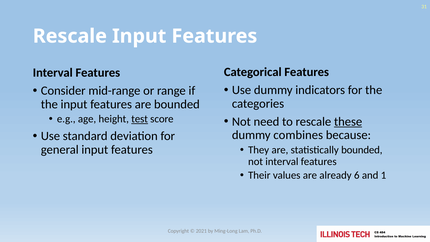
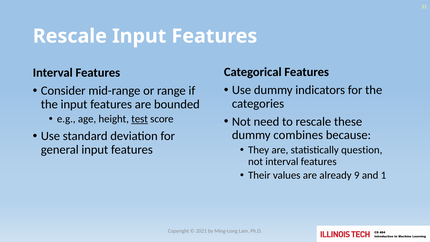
these underline: present -> none (348, 122)
statistically bounded: bounded -> question (362, 150)
6: 6 -> 9 (357, 175)
